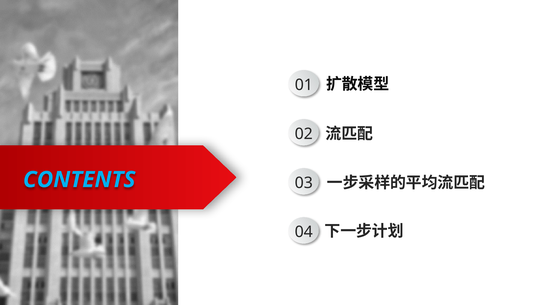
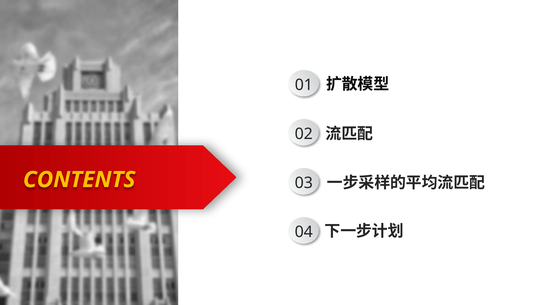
CONTENTS colour: light blue -> yellow (79, 180)
